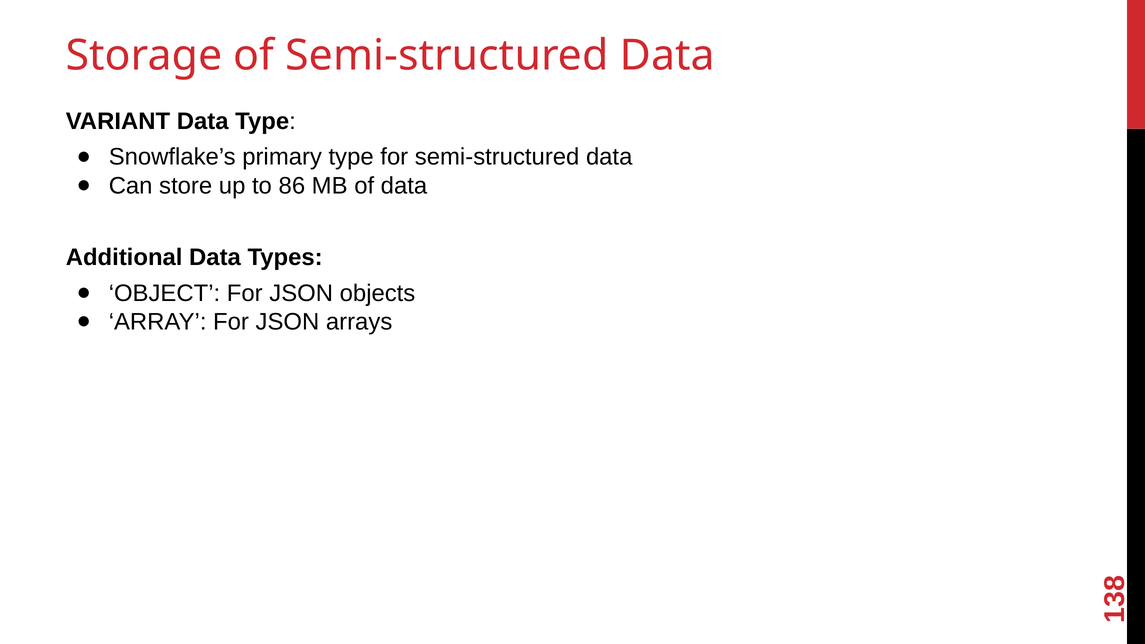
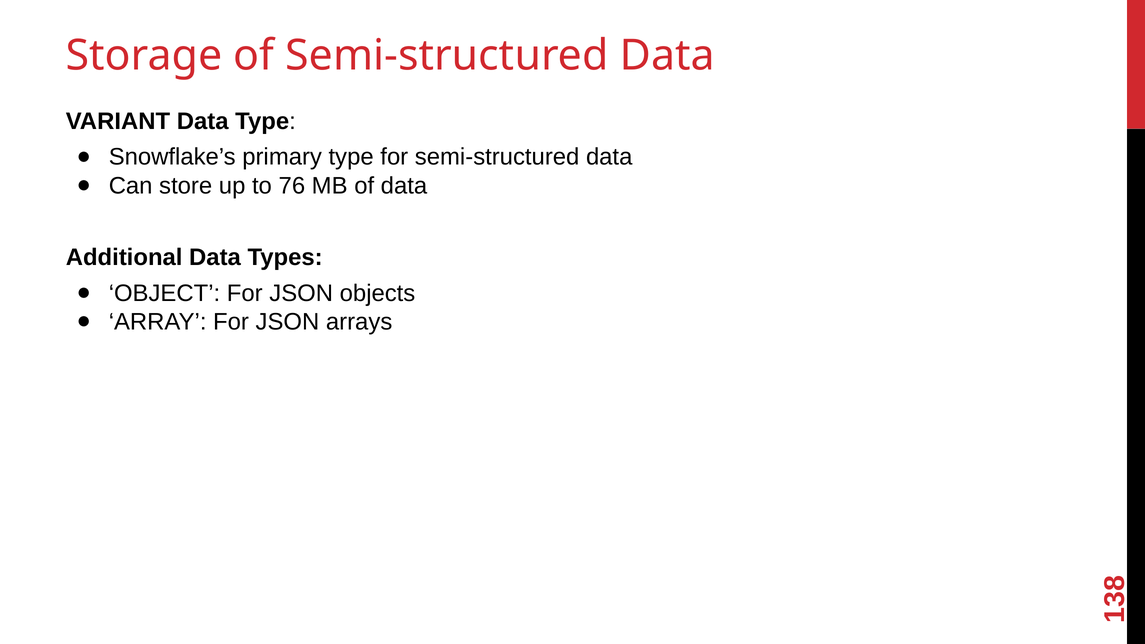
86: 86 -> 76 (292, 186)
